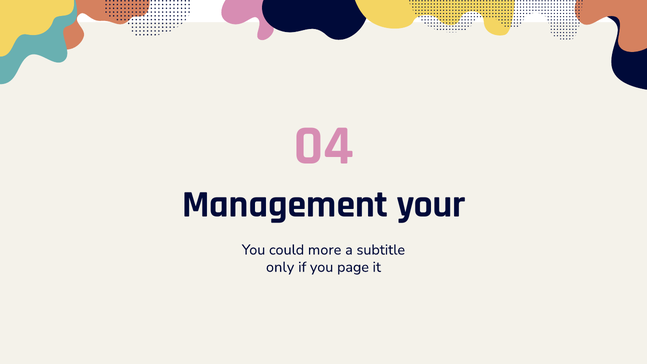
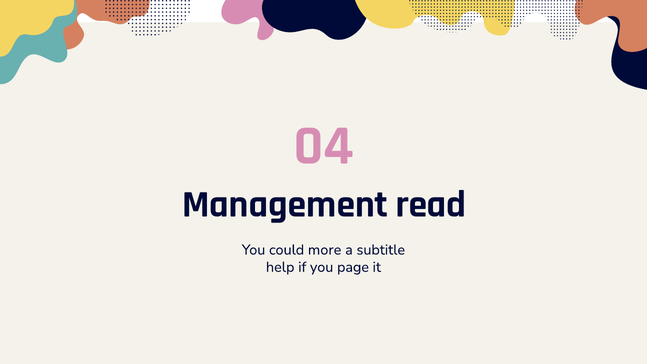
your: your -> read (431, 204)
only: only -> help (280, 267)
